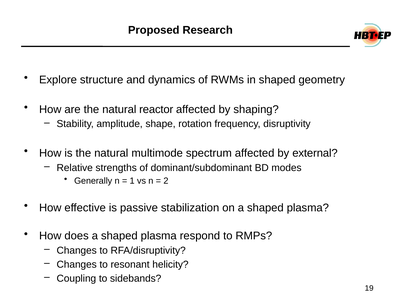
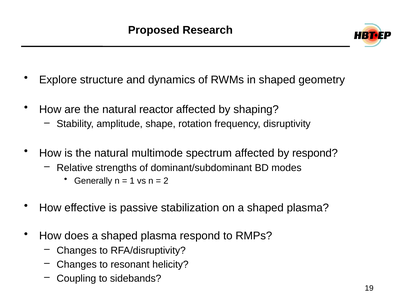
by external: external -> respond (315, 153)
